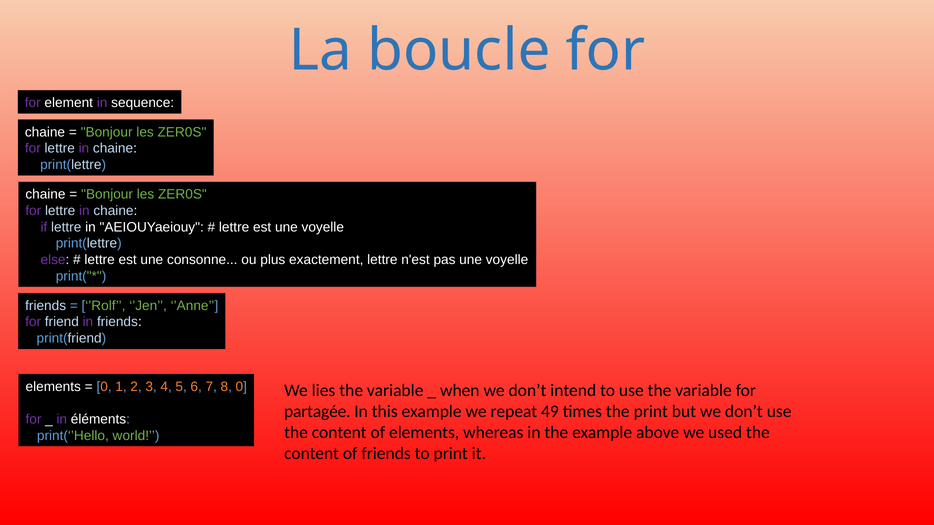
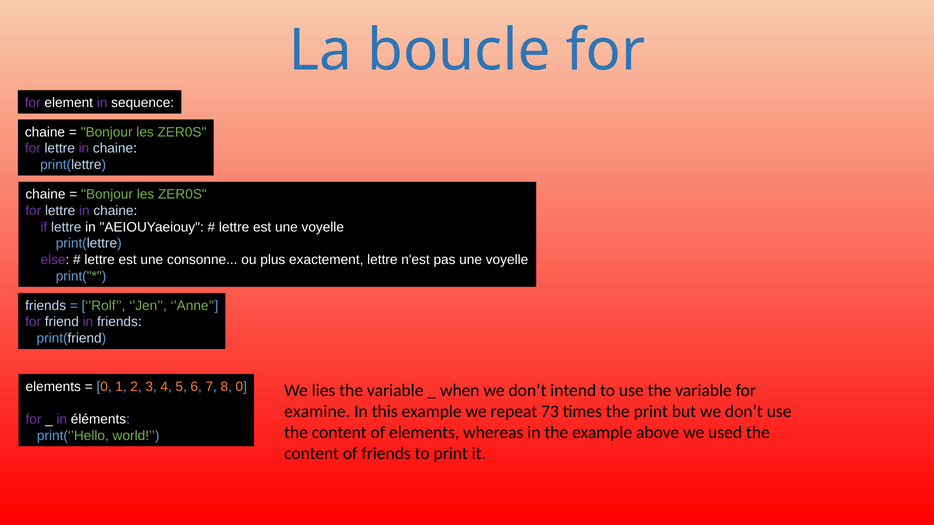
partagée: partagée -> examine (317, 412)
49: 49 -> 73 (550, 412)
